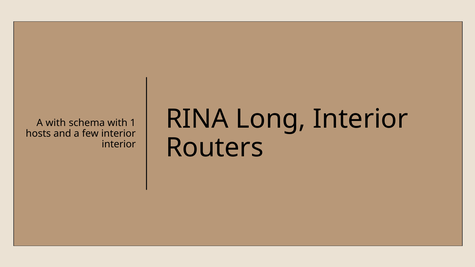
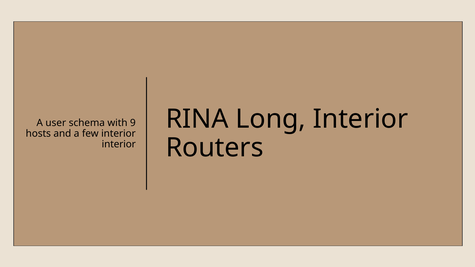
A with: with -> user (56, 123)
1: 1 -> 9 (133, 123)
